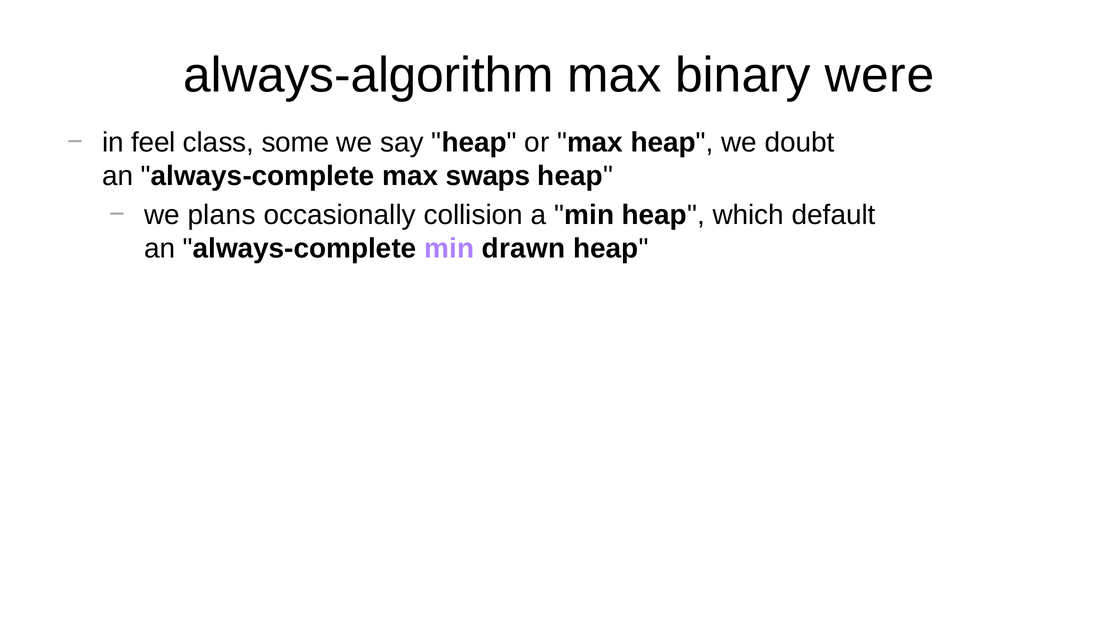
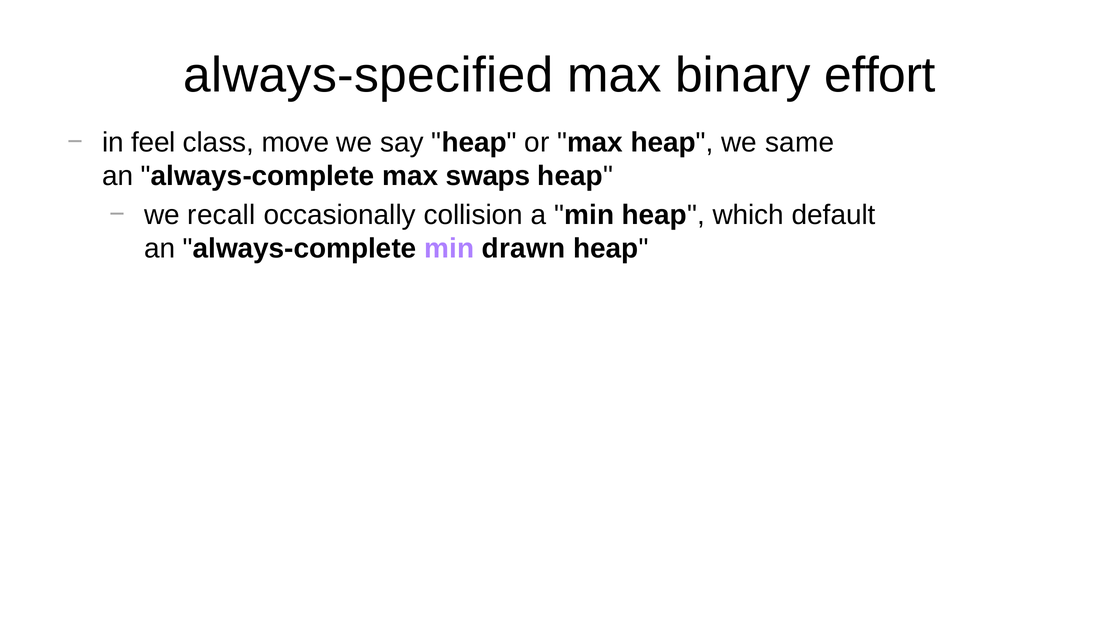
always-algorithm: always-algorithm -> always-specified (368, 75)
were: were -> effort (880, 75)
some: some -> move (295, 142)
doubt: doubt -> same (800, 142)
plans: plans -> recall (222, 215)
